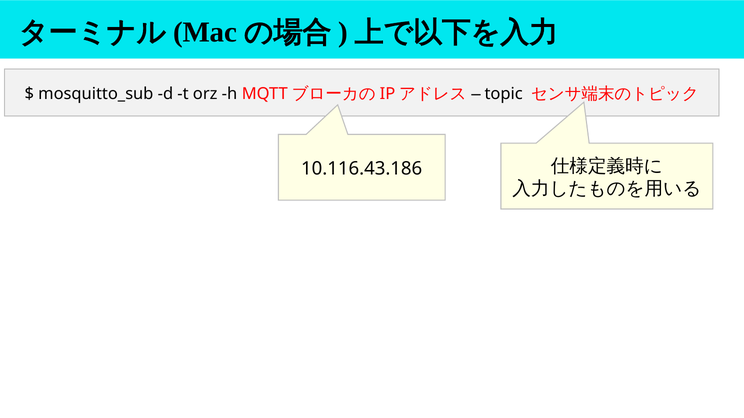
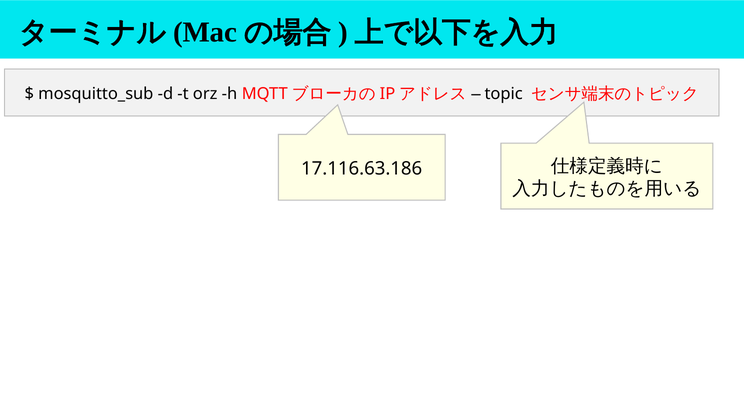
10.116.43.186: 10.116.43.186 -> 17.116.63.186 (362, 169)
